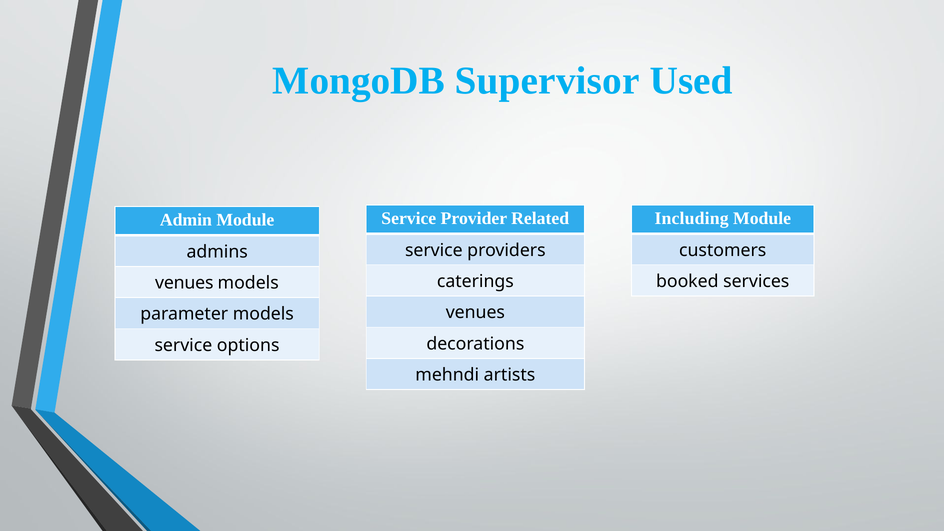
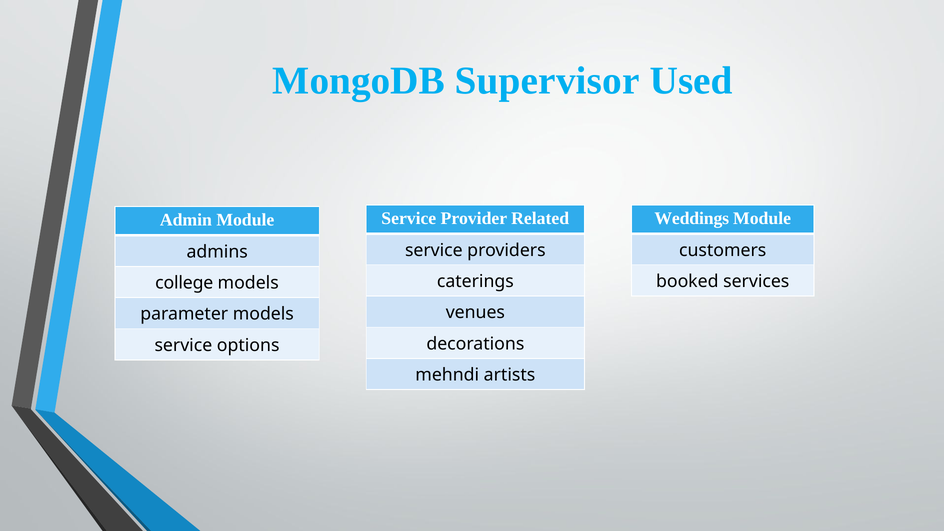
Including: Including -> Weddings (692, 218)
venues: venues -> college (184, 283)
